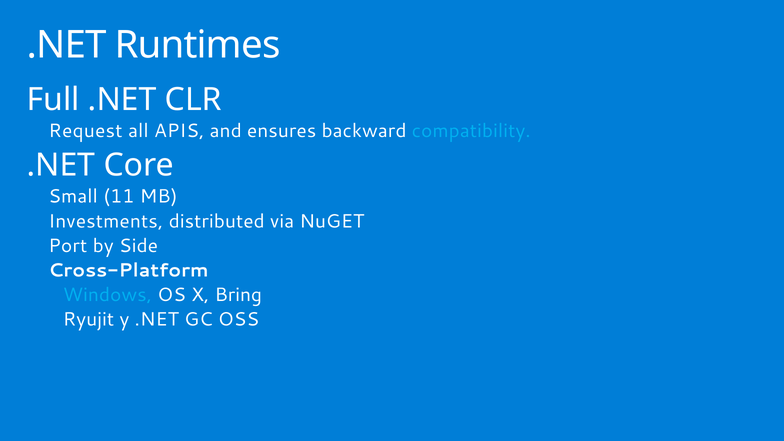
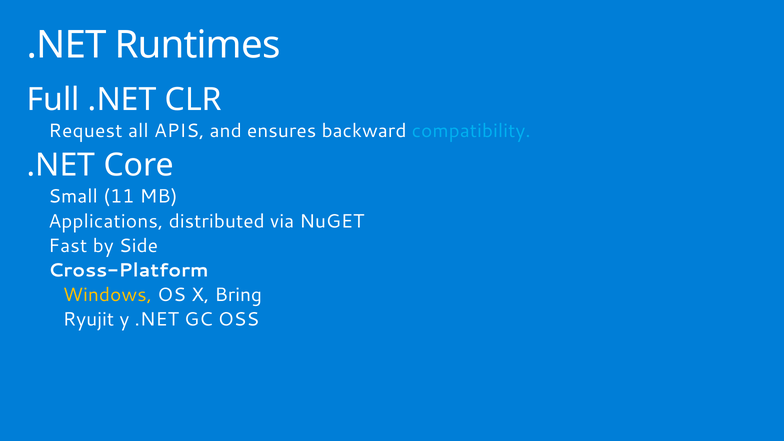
Investments: Investments -> Applications (106, 221)
Port: Port -> Fast (68, 246)
Windows colour: light blue -> yellow (107, 295)
